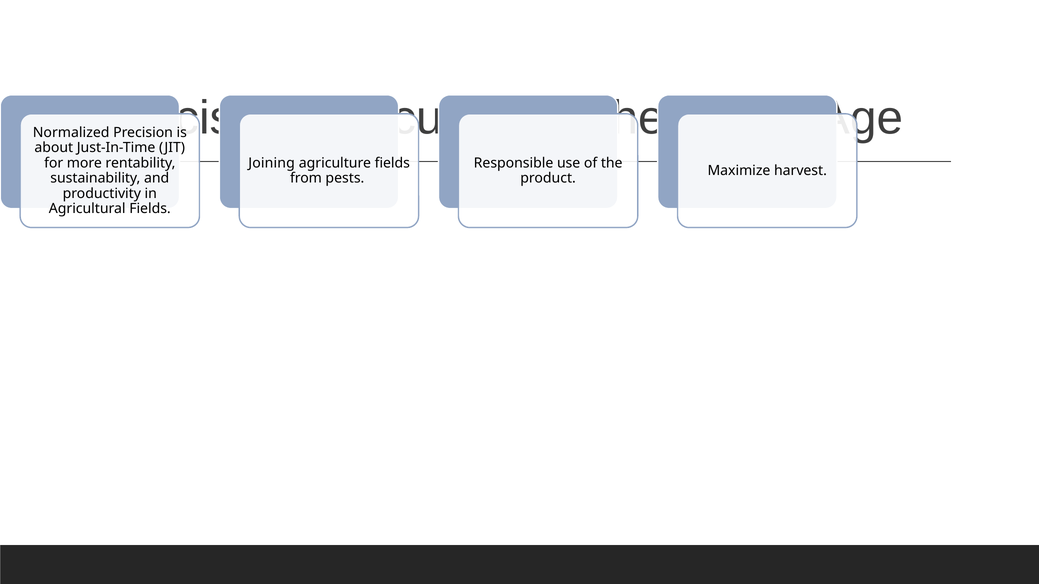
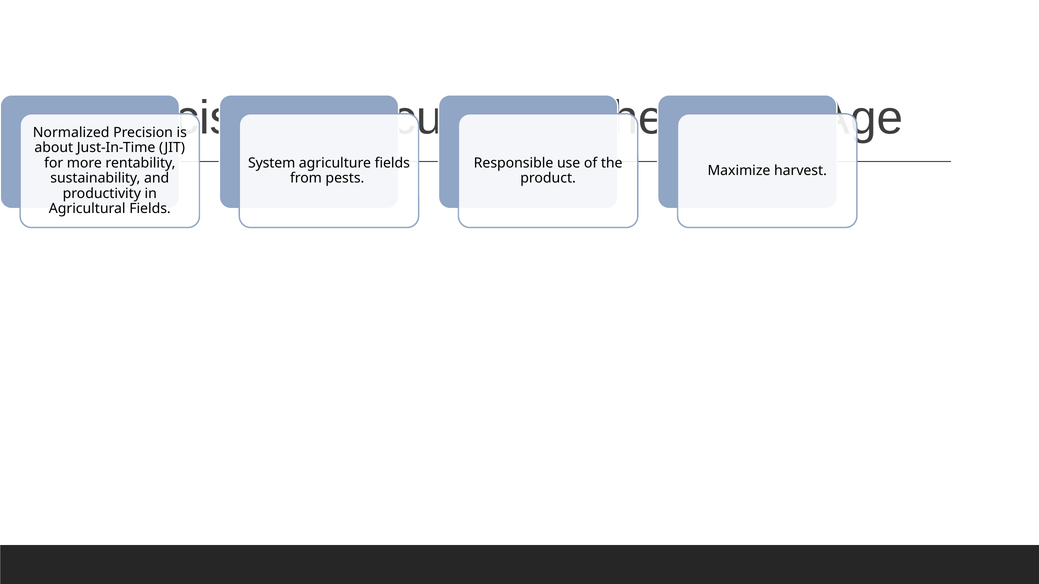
Joining: Joining -> System (272, 163)
